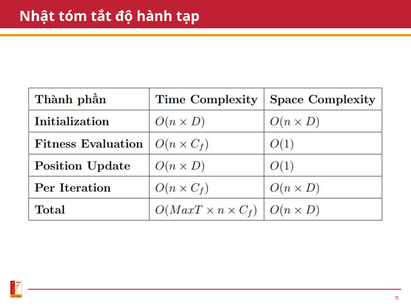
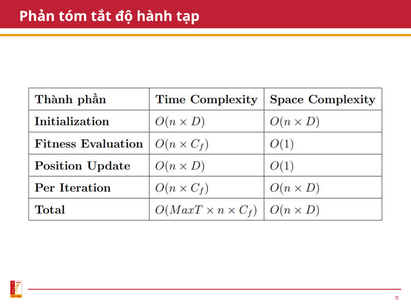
Nhật: Nhật -> Phản (37, 16)
